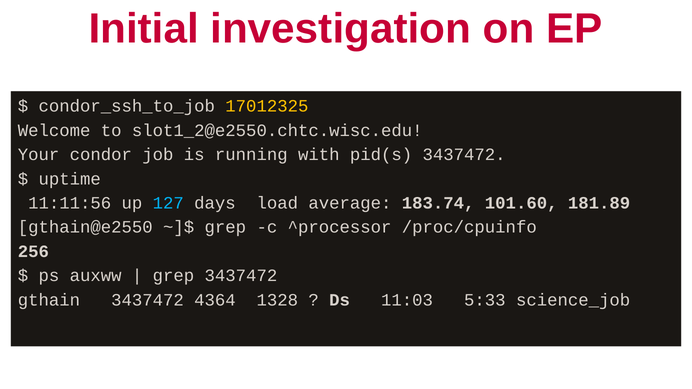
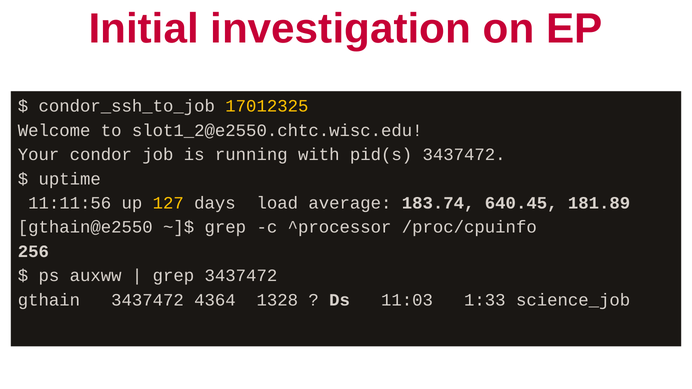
127 colour: light blue -> yellow (168, 203)
101.60: 101.60 -> 640.45 (521, 203)
5:33: 5:33 -> 1:33 (485, 300)
